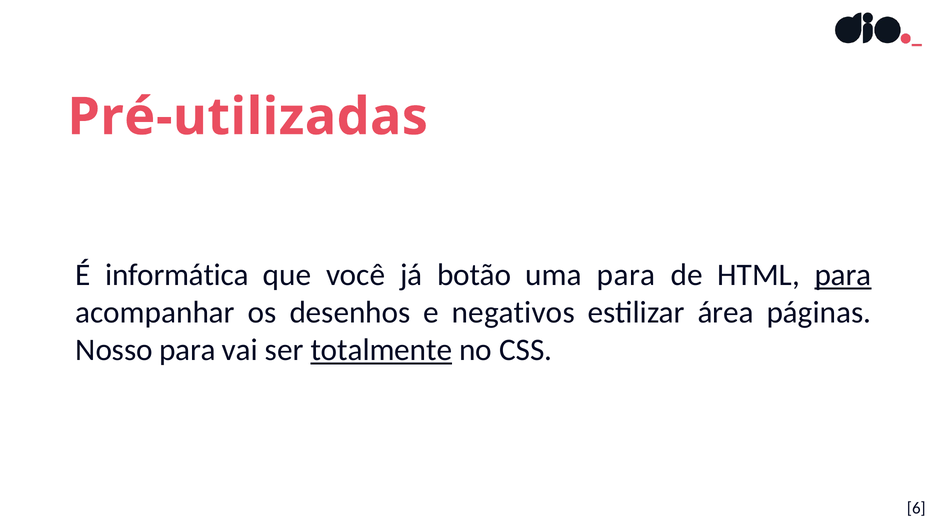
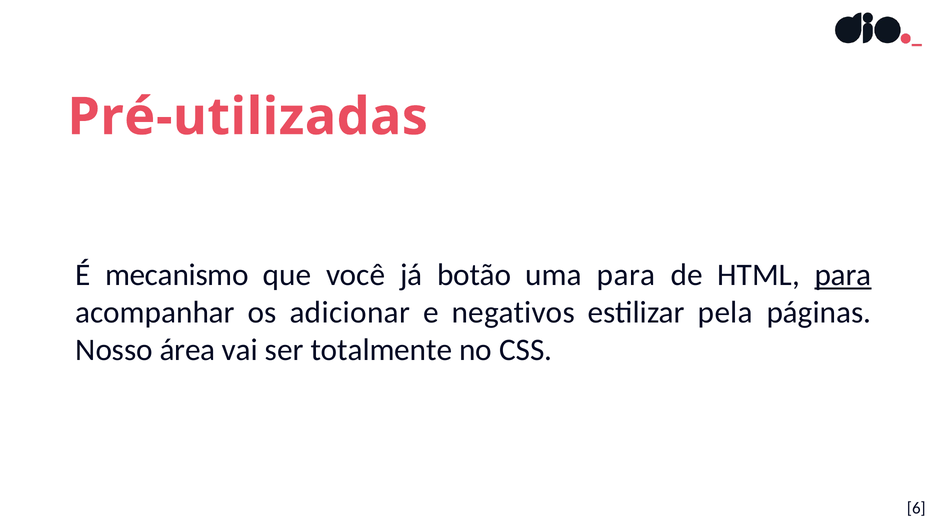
informática: informática -> mecanismo (177, 275)
desenhos: desenhos -> adicionar (350, 313)
área: área -> pela (725, 313)
Nosso para: para -> área (188, 350)
totalmente underline: present -> none (381, 350)
